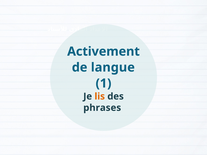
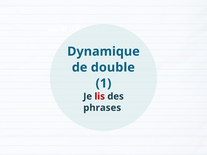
Activement: Activement -> Dynamique (103, 52)
langue: langue -> double (113, 68)
lis colour: orange -> red (100, 97)
